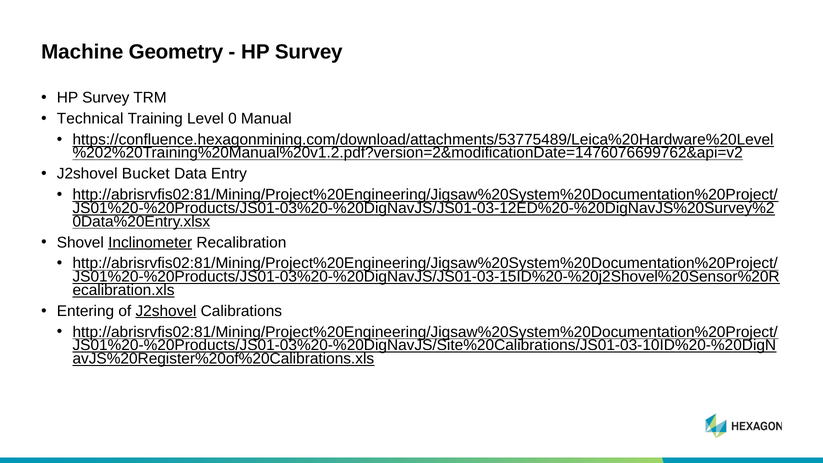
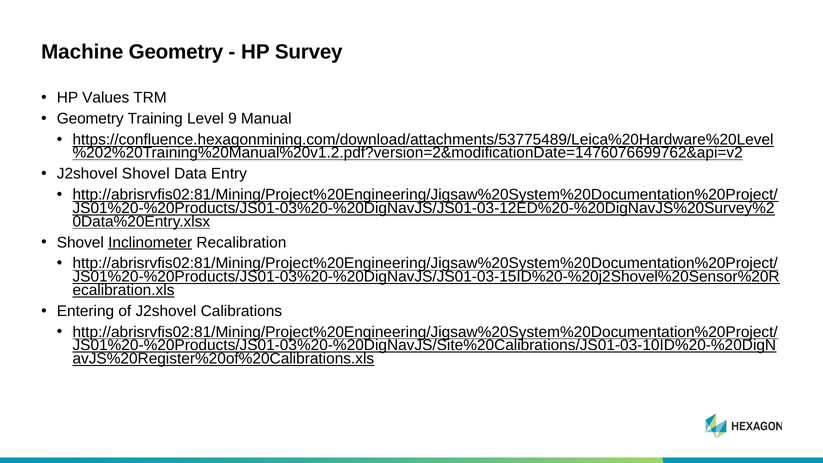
Survey: Survey -> Values (106, 98)
Technical: Technical -> Geometry (90, 119)
0: 0 -> 9 (232, 119)
J2shovel Bucket: Bucket -> Shovel (146, 174)
J2shovel underline: present -> none (166, 311)
